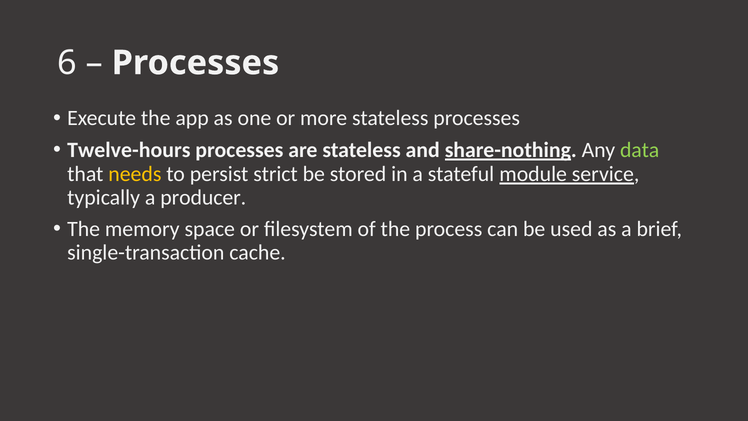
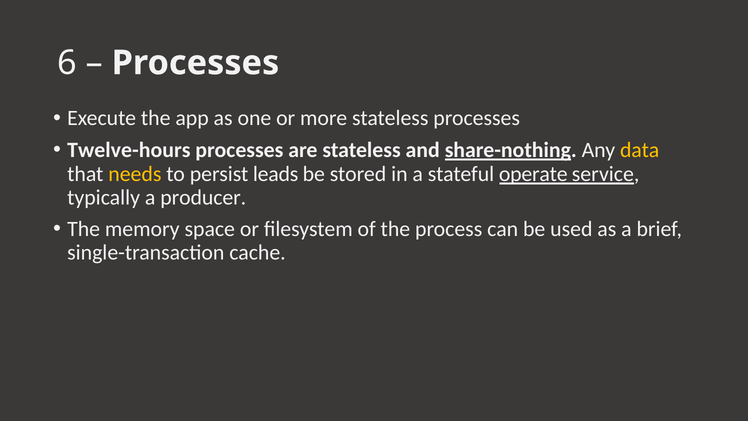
data colour: light green -> yellow (640, 150)
strict: strict -> leads (276, 174)
module: module -> operate (533, 174)
